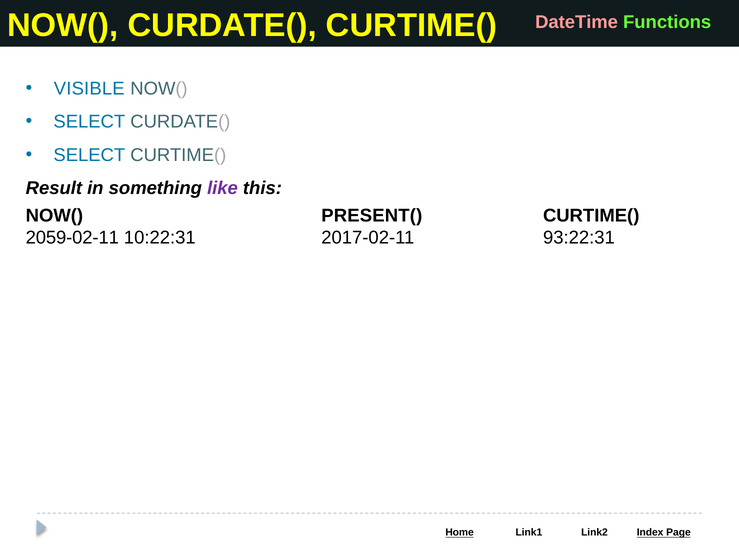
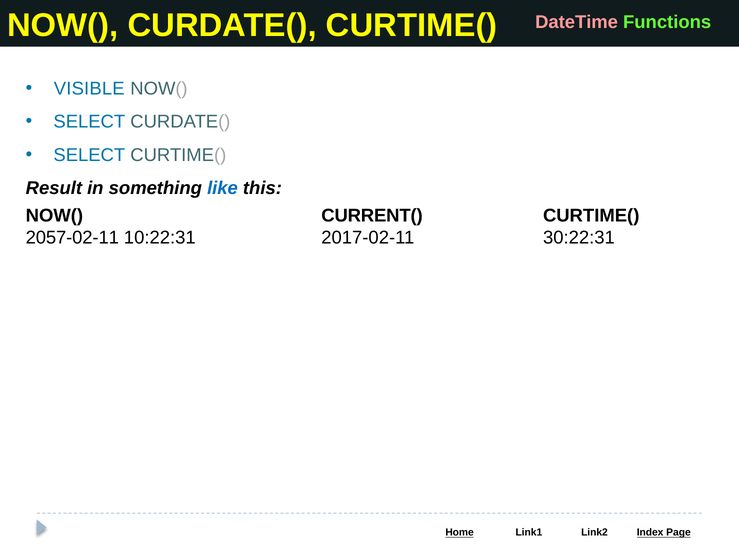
like colour: purple -> blue (223, 188)
PRESENT(: PRESENT( -> CURRENT( (372, 216)
2059-02-11: 2059-02-11 -> 2057-02-11 (72, 238)
93:22:31: 93:22:31 -> 30:22:31 (579, 238)
